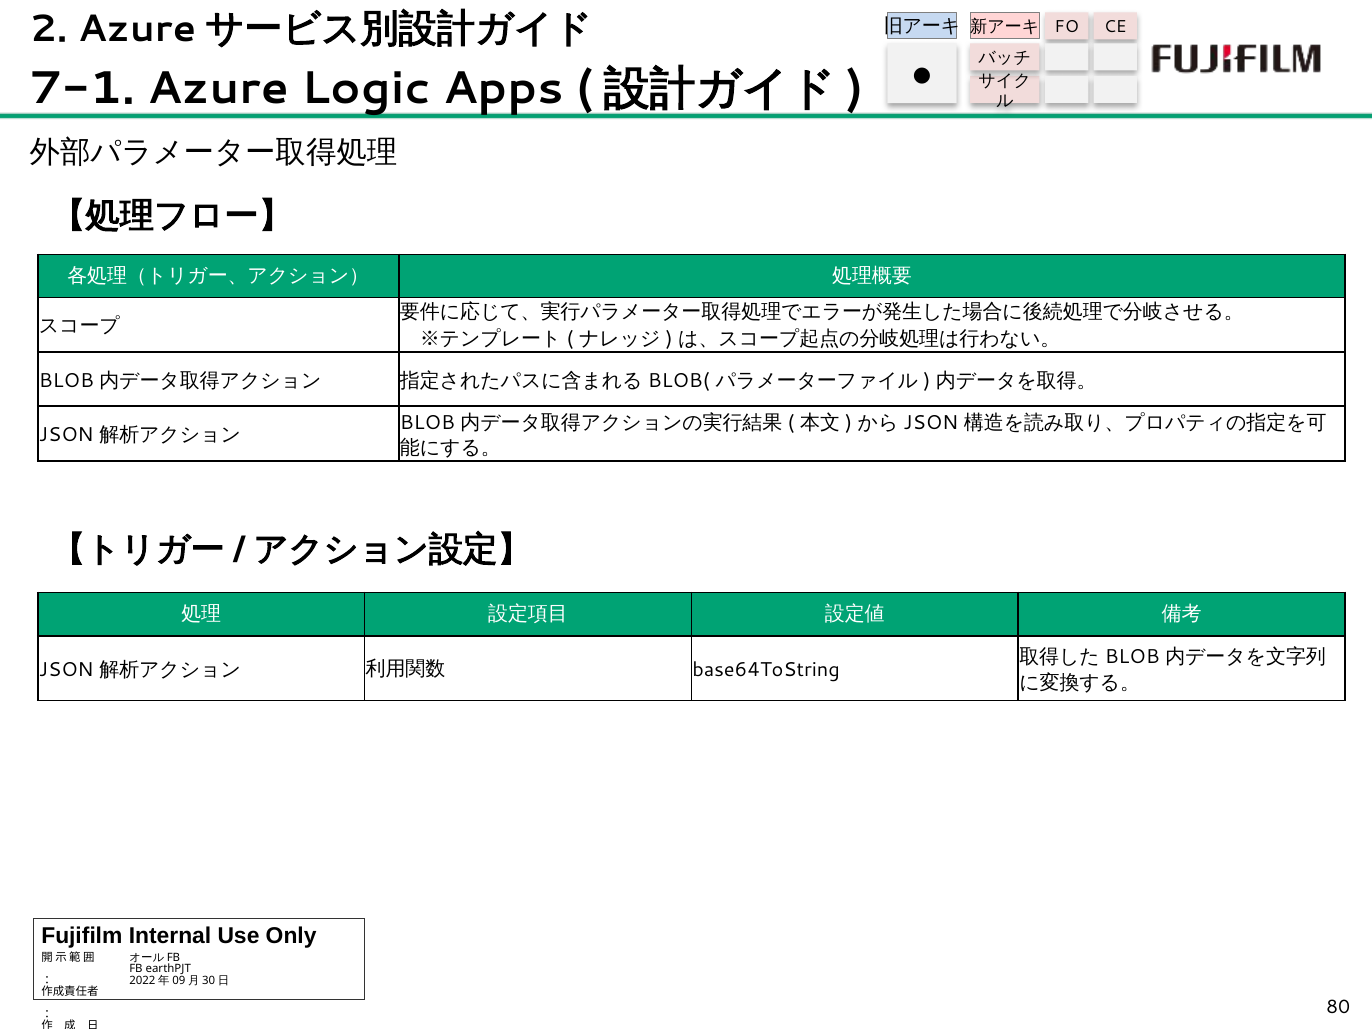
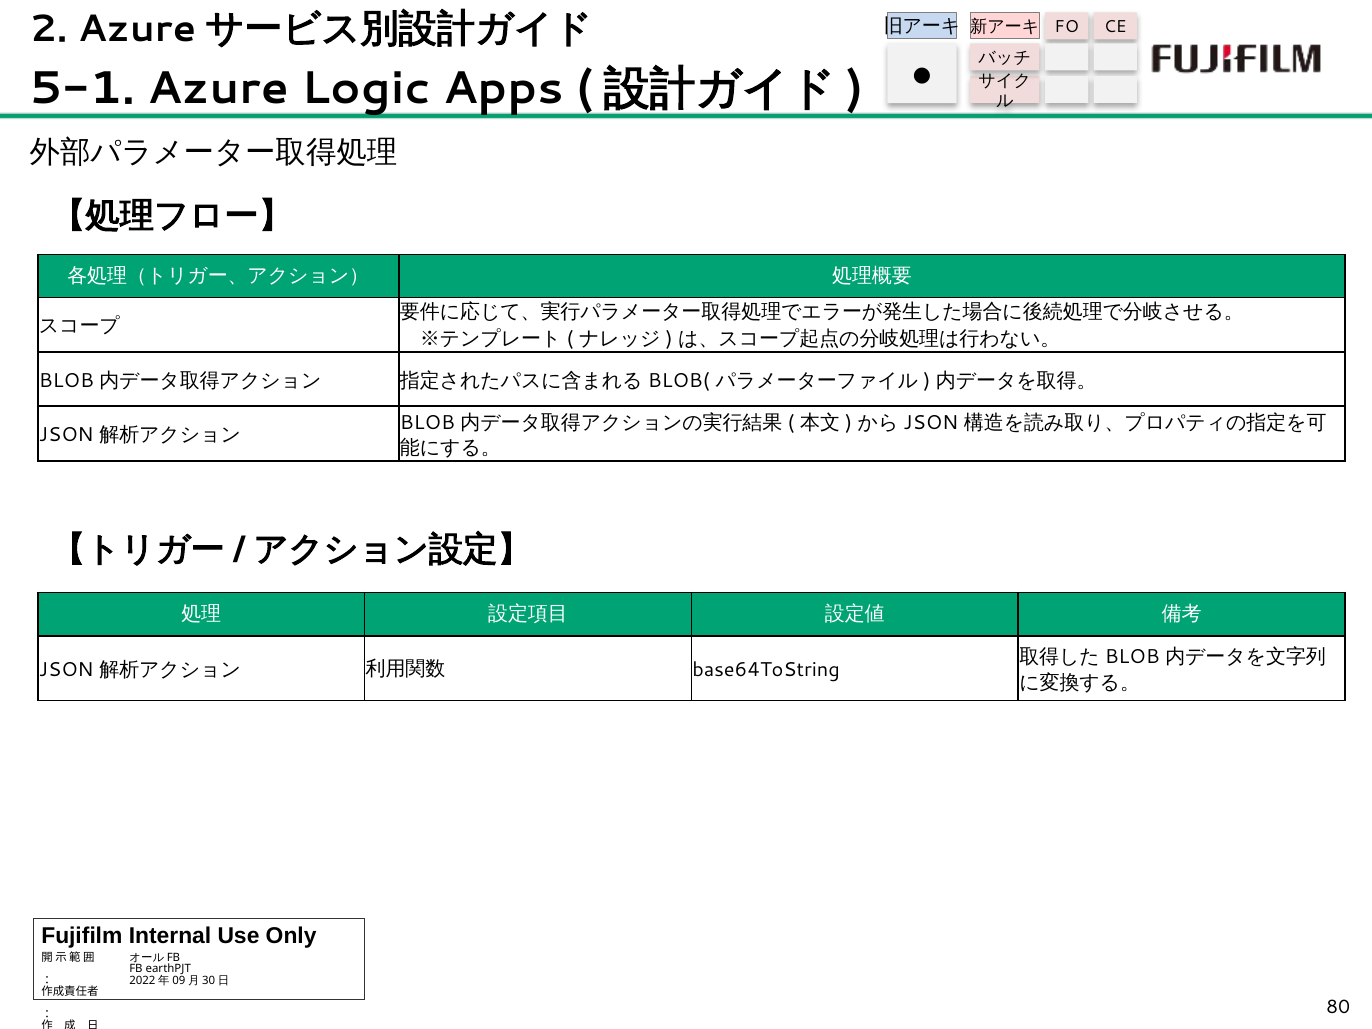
7-1: 7-1 -> 5-1 (82, 89)
